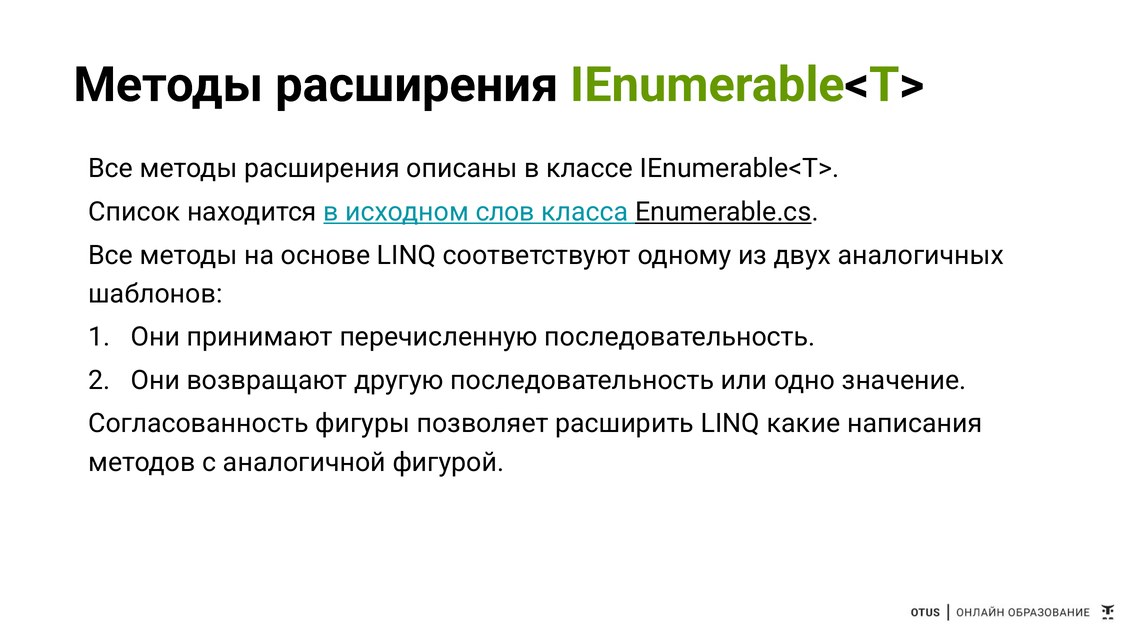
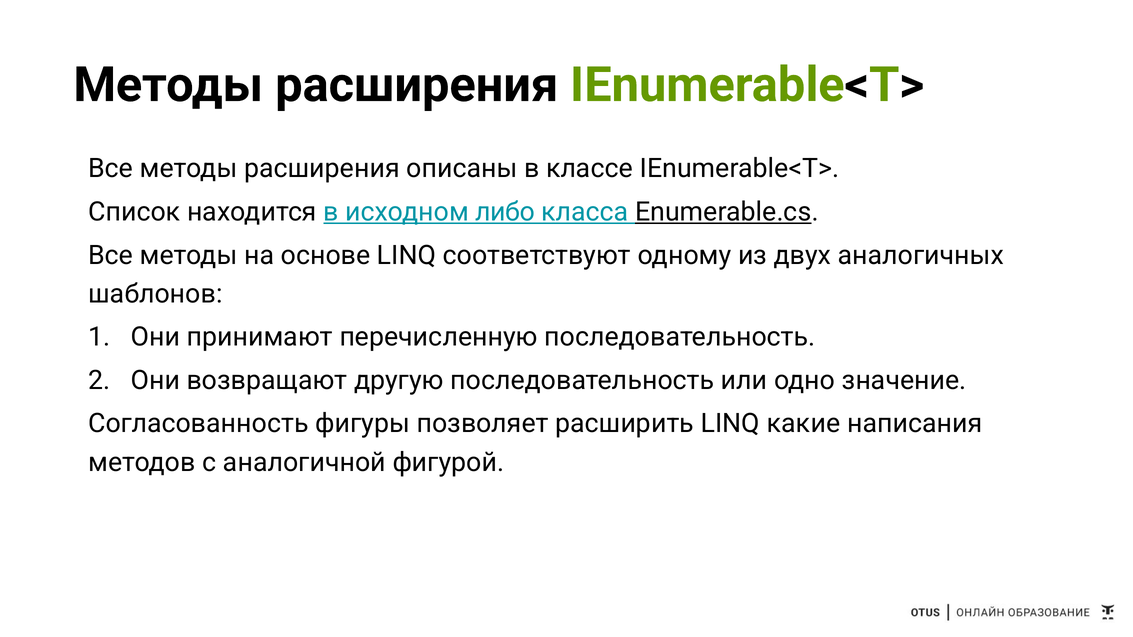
слов: слов -> либо (505, 212)
